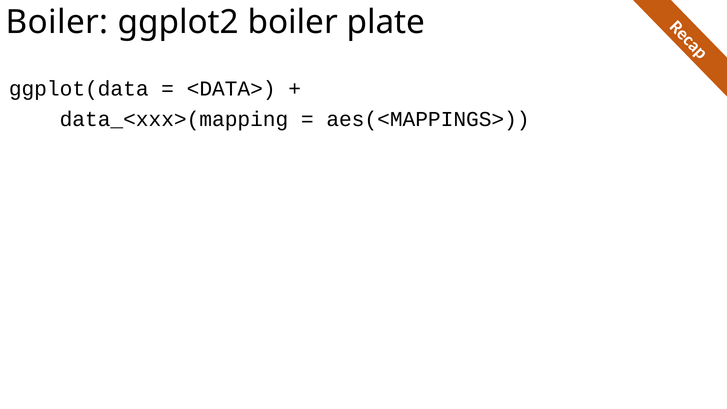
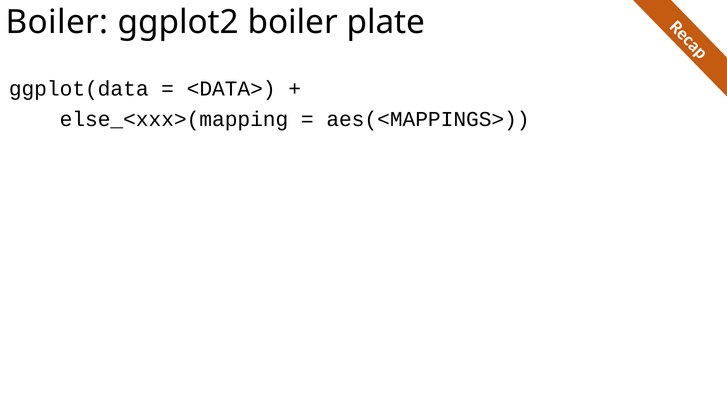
data_<xxx>(mapping: data_<xxx>(mapping -> else_<xxx>(mapping (174, 119)
